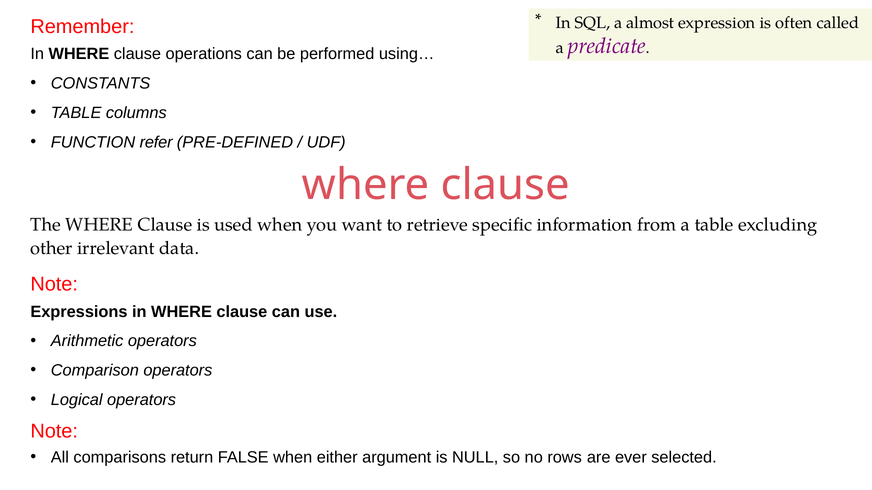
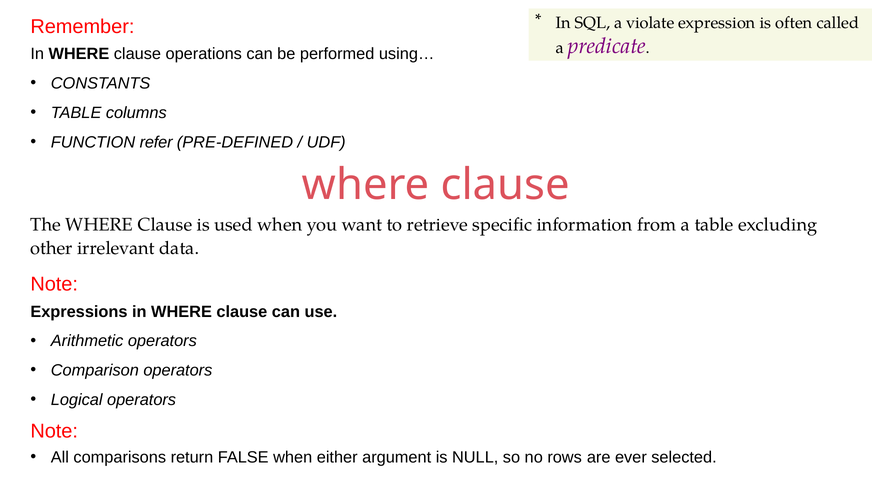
almost: almost -> violate (650, 23)
